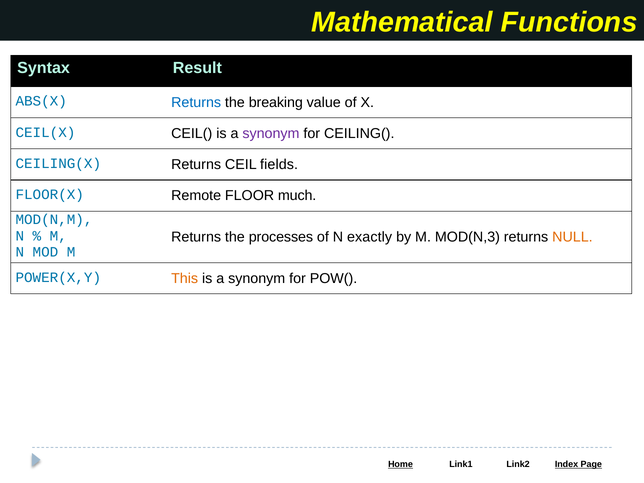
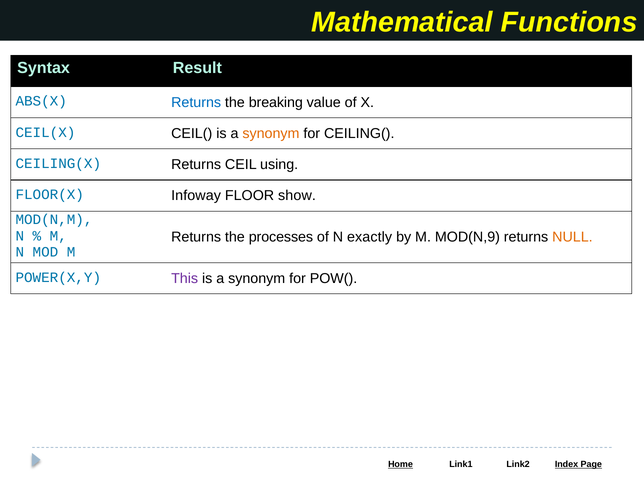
synonym colour: purple -> orange (271, 133)
fields: fields -> using (279, 165)
Remote: Remote -> Infoway (196, 196)
much: much -> show (297, 196)
MOD(N,3: MOD(N,3 -> MOD(N,9 (467, 237)
This colour: orange -> purple (185, 278)
